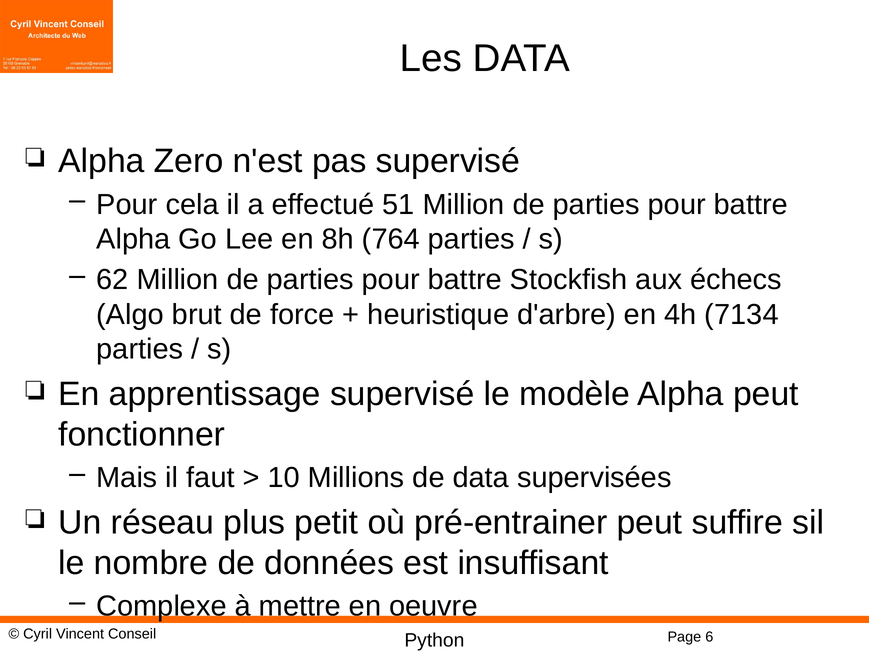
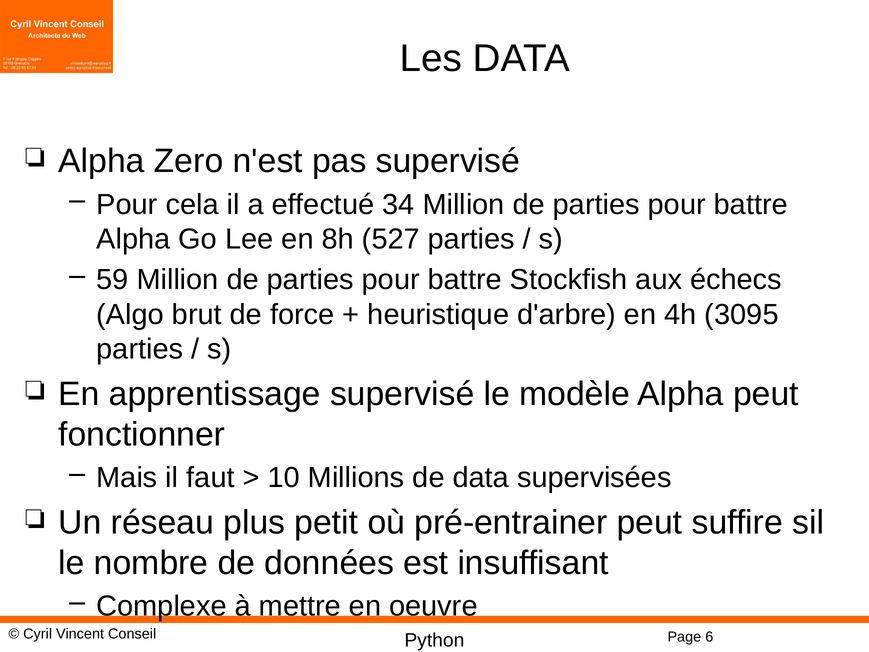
51: 51 -> 34 (398, 204)
764: 764 -> 527 (391, 239)
62: 62 -> 59 (112, 280)
7134: 7134 -> 3095 (742, 314)
